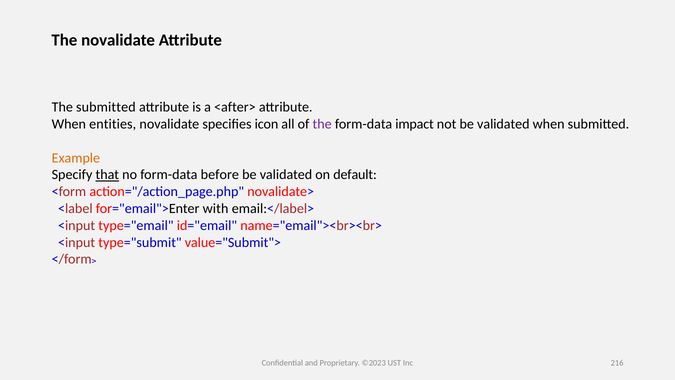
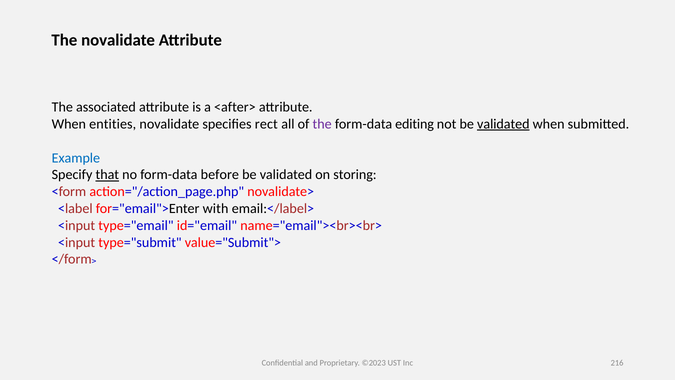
The submitted: submitted -> associated (106, 107)
icon: icon -> rect (266, 124)
impact: impact -> editing (415, 124)
validated underline: none -> present (503, 124)
Example colour: orange -> blue (76, 158)
default: default -> storing (355, 175)
